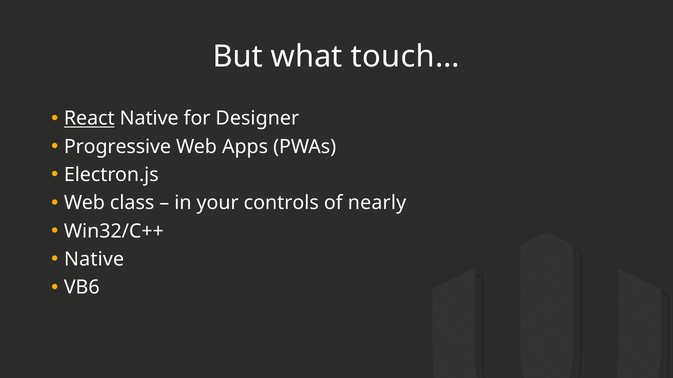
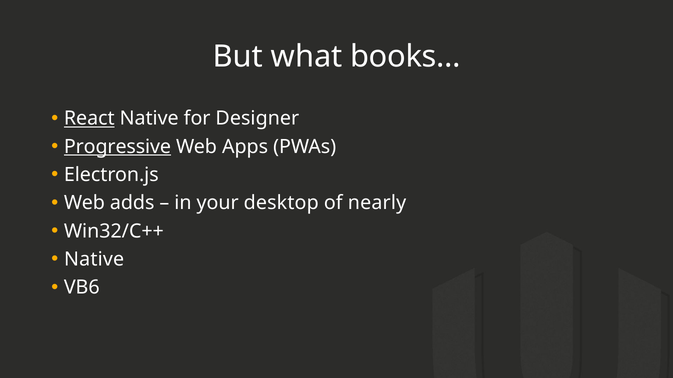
touch…: touch… -> books… (405, 57)
Progressive underline: none -> present (117, 147)
class: class -> adds (132, 203)
controls: controls -> desktop (281, 203)
